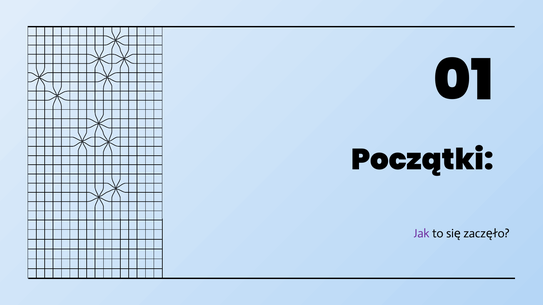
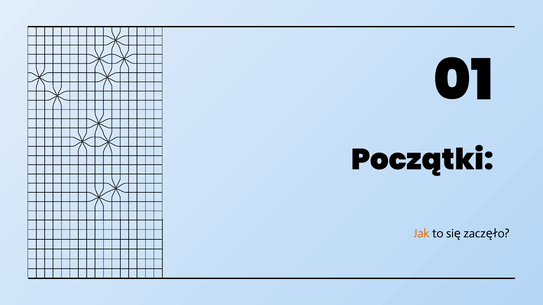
Jak colour: purple -> orange (422, 234)
